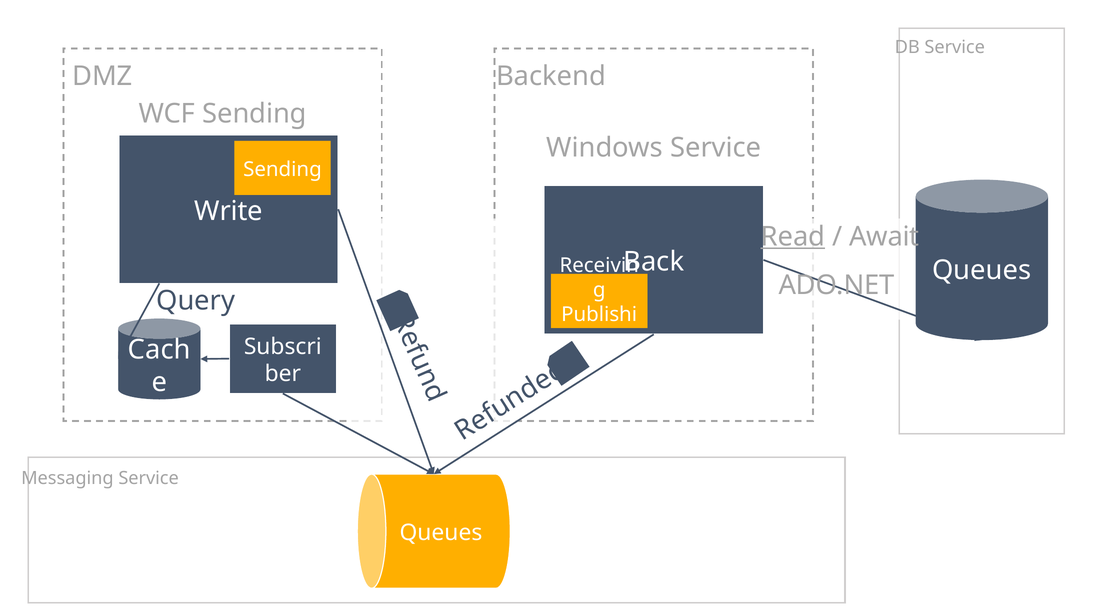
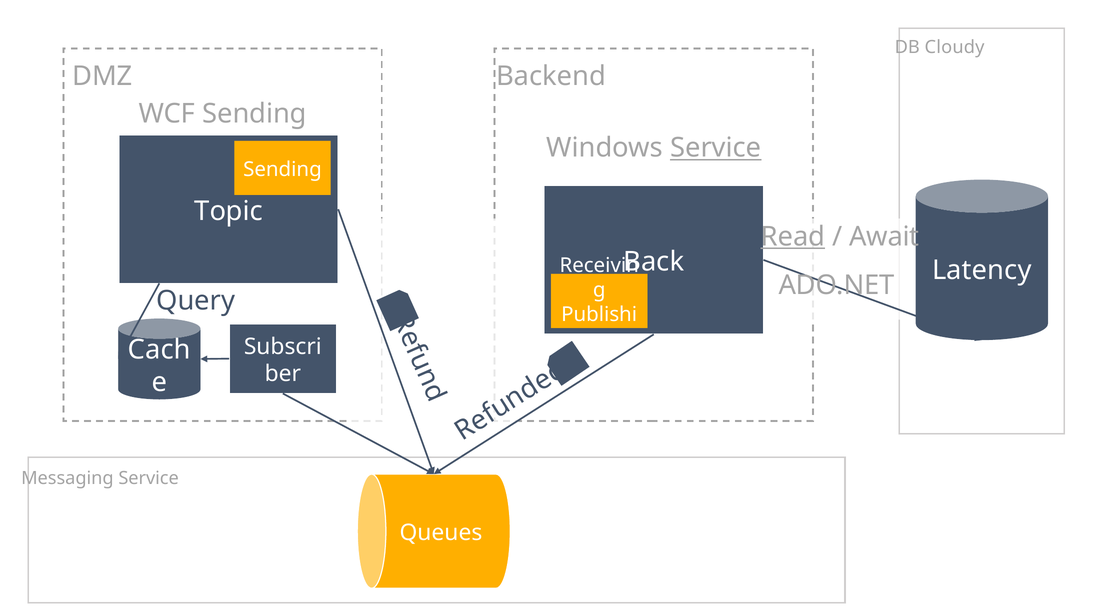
DB Service: Service -> Cloudy (955, 47)
Service underline: none -> present (716, 148)
Write: Write -> Topic (229, 211)
Queues: Queues -> Latency (982, 270)
